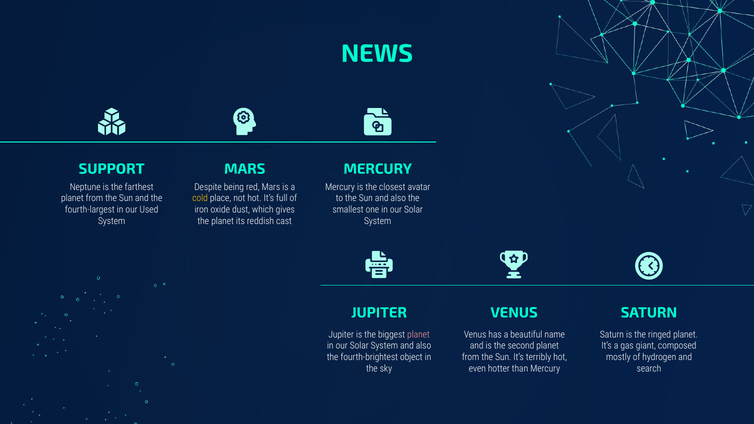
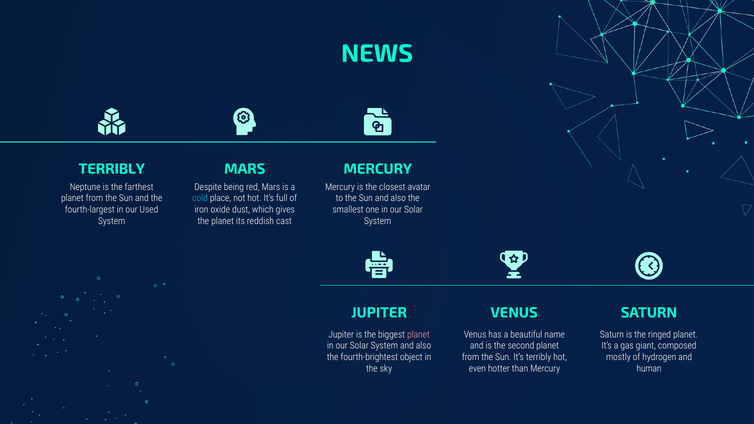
SUPPORT: SUPPORT -> TERRIBLY (112, 169)
cold colour: yellow -> light blue (200, 198)
search: search -> human (649, 369)
